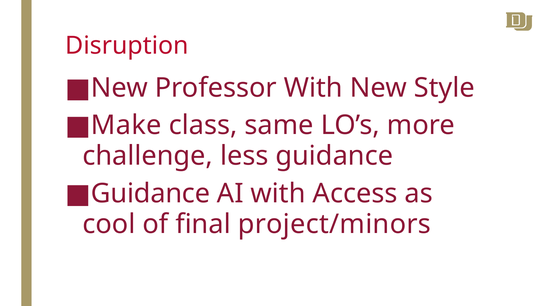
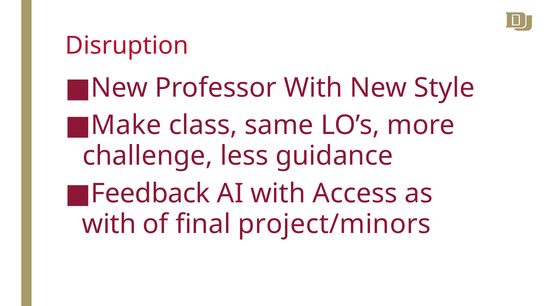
Guidance: Guidance -> Feedback (151, 193)
cool: cool -> with (109, 224)
